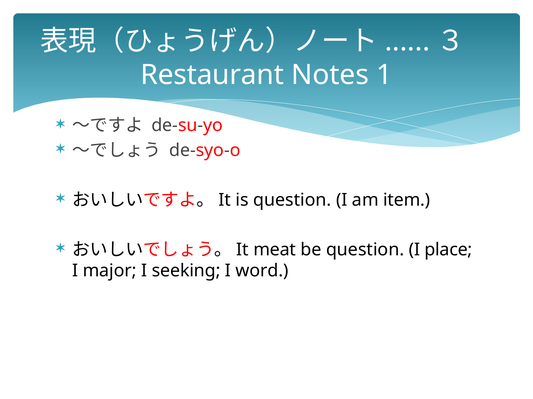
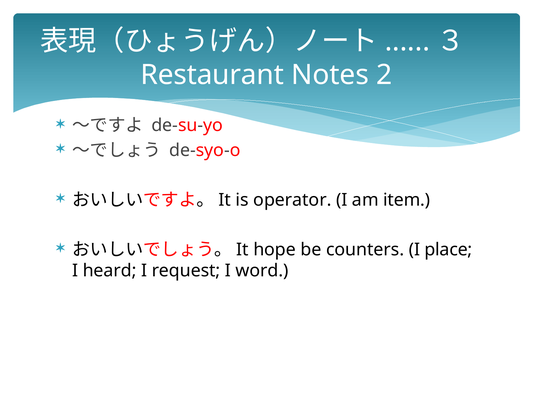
1: 1 -> 2 (384, 75)
is question: question -> operator (292, 200)
meat: meat -> hope (275, 250)
be question: question -> counters (365, 250)
major: major -> heard (110, 271)
seeking: seeking -> request (186, 271)
